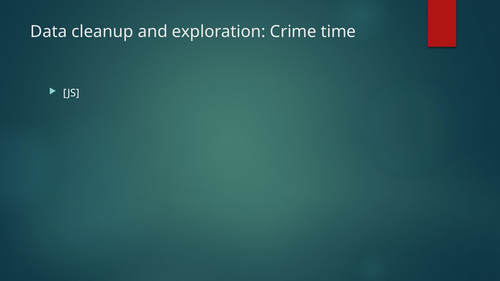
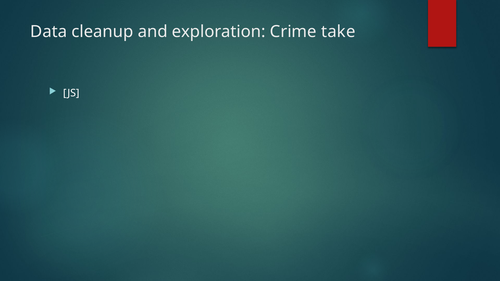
time: time -> take (338, 32)
